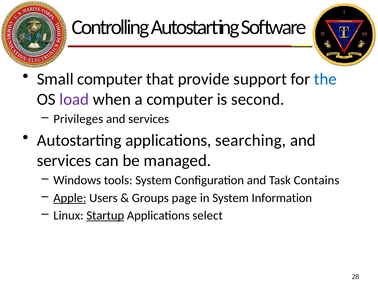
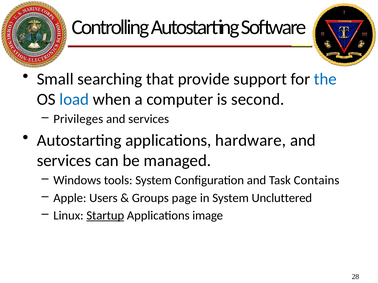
Small computer: computer -> searching (110, 79)
load colour: purple -> blue (74, 99)
searching: searching -> hardware (251, 141)
Apple underline: present -> none (70, 198)
Information: Information -> Uncluttered (282, 198)
select: select -> image (208, 216)
